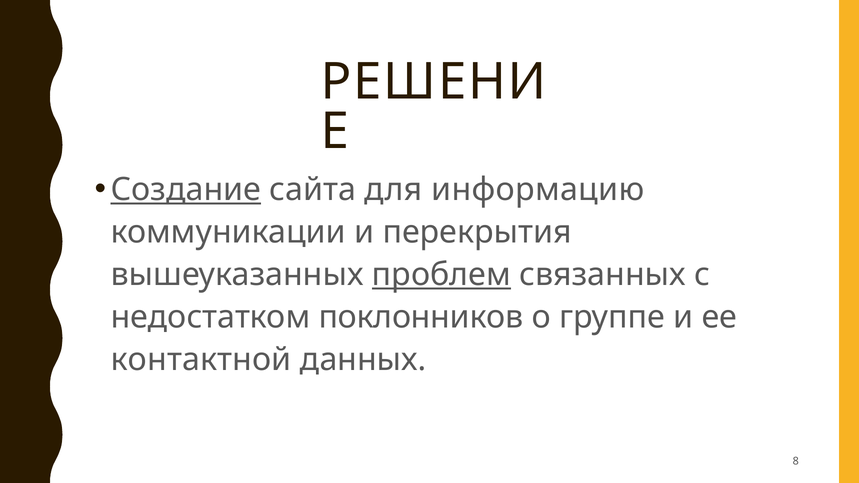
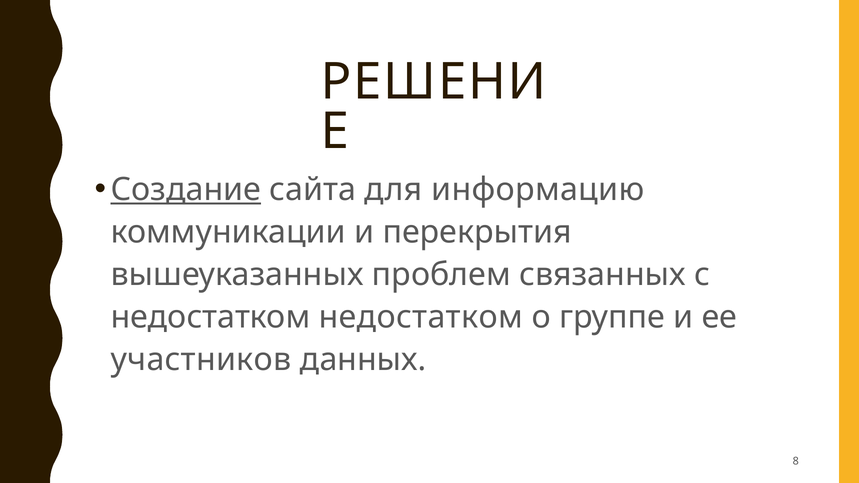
проблем underline: present -> none (441, 275)
недостатком поклонников: поклонников -> недостатком (421, 317)
контактной: контактной -> участников (201, 360)
